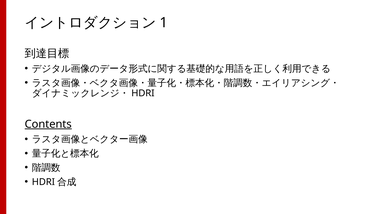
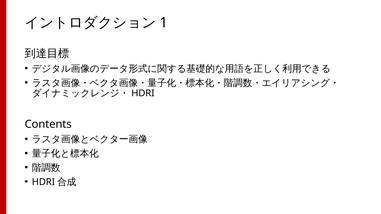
Contents underline: present -> none (48, 124)
